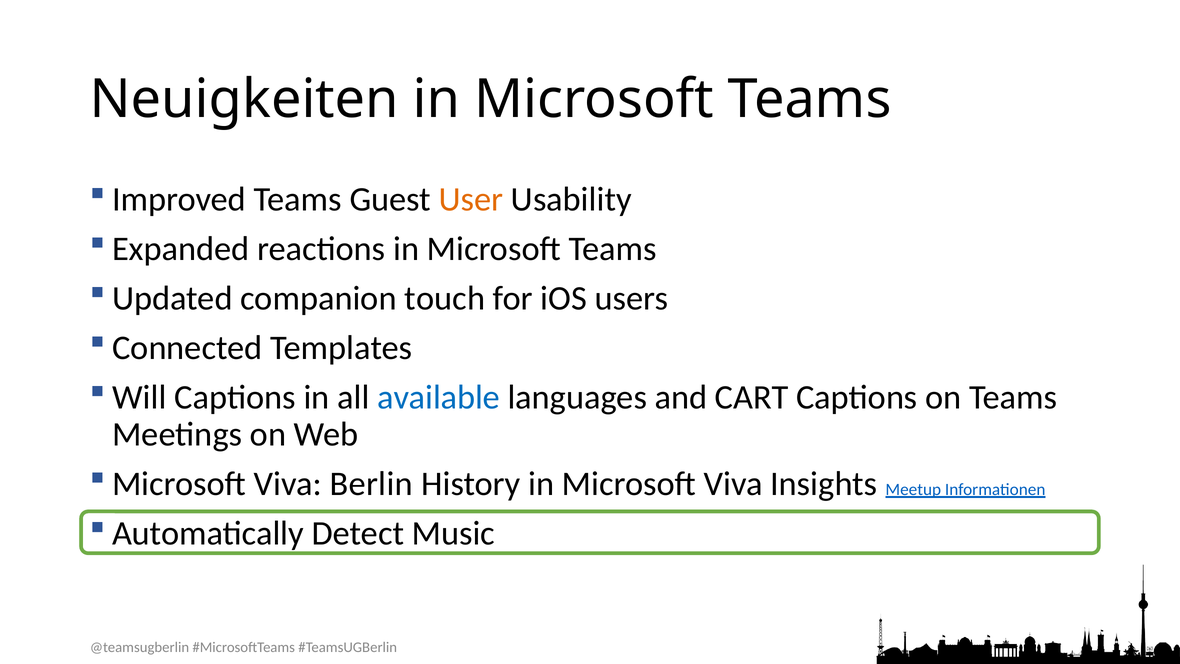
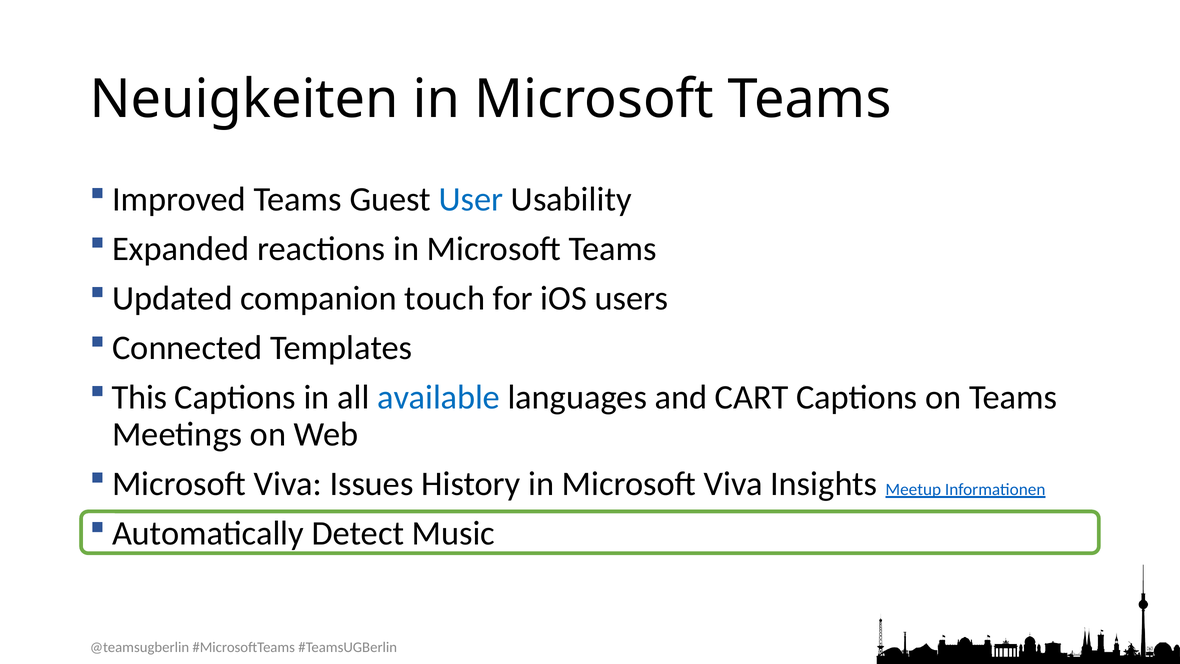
User colour: orange -> blue (471, 199)
Will: Will -> This (140, 397)
Berlin: Berlin -> Issues (372, 484)
